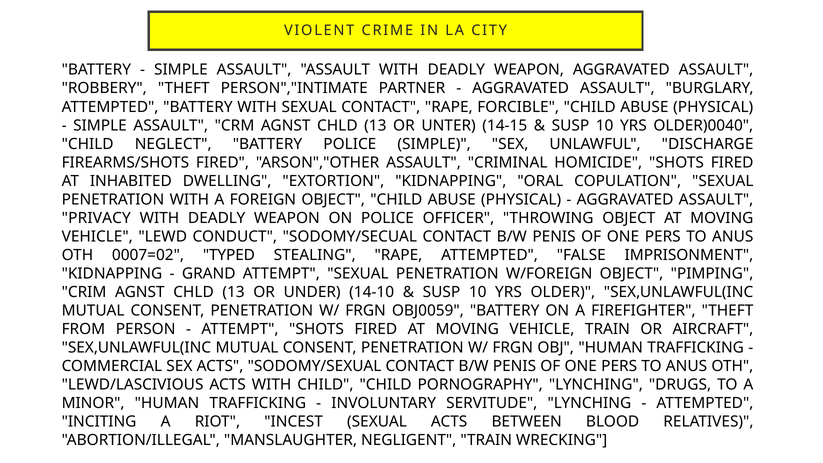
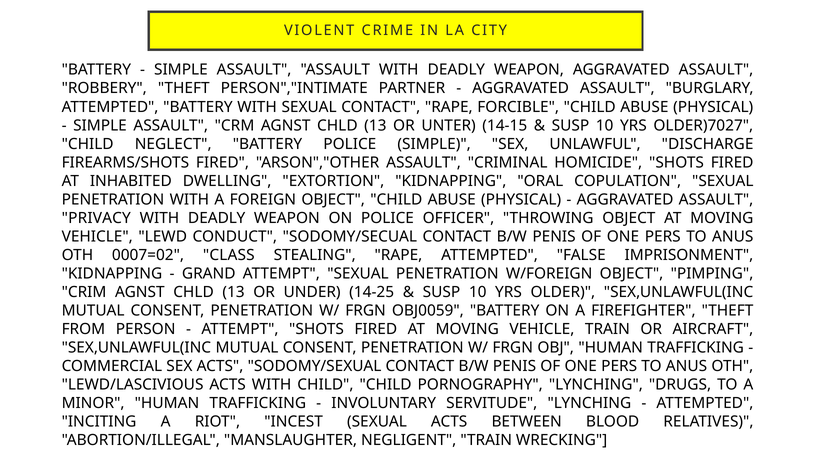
OLDER)0040: OLDER)0040 -> OLDER)7027 (703, 125)
TYPED: TYPED -> CLASS (229, 255)
14-10: 14-10 -> 14-25 (372, 292)
